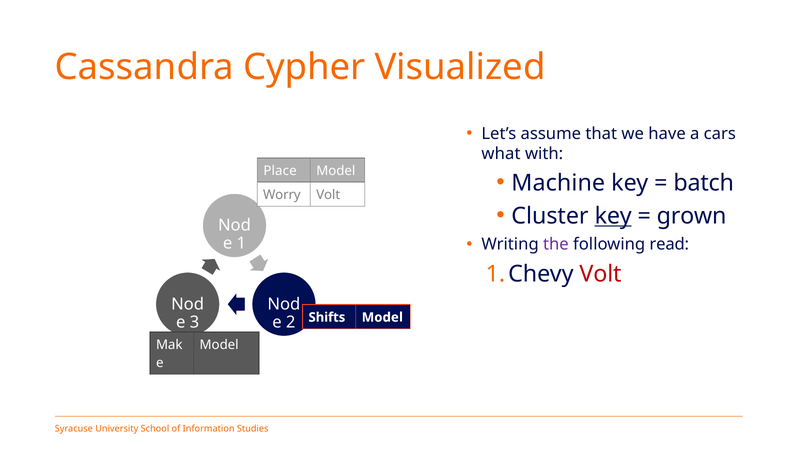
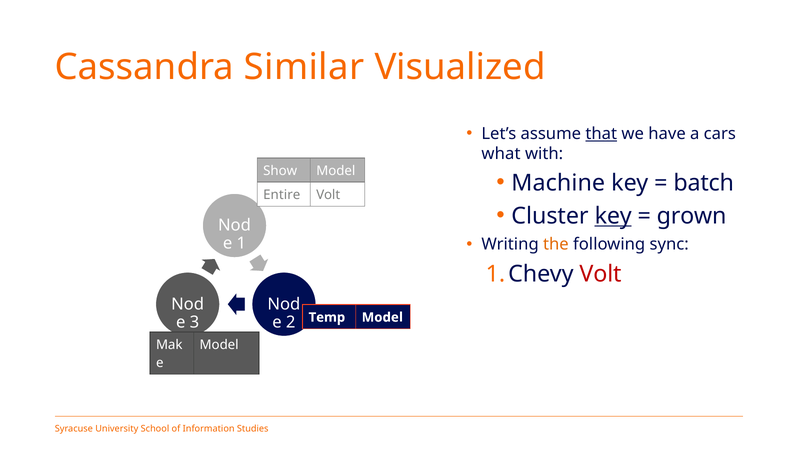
Cypher: Cypher -> Similar (304, 67)
that underline: none -> present (601, 134)
Place: Place -> Show (280, 171)
Worry: Worry -> Entire (282, 195)
the colour: purple -> orange (556, 244)
read: read -> sync (669, 244)
Shifts: Shifts -> Temp (327, 317)
